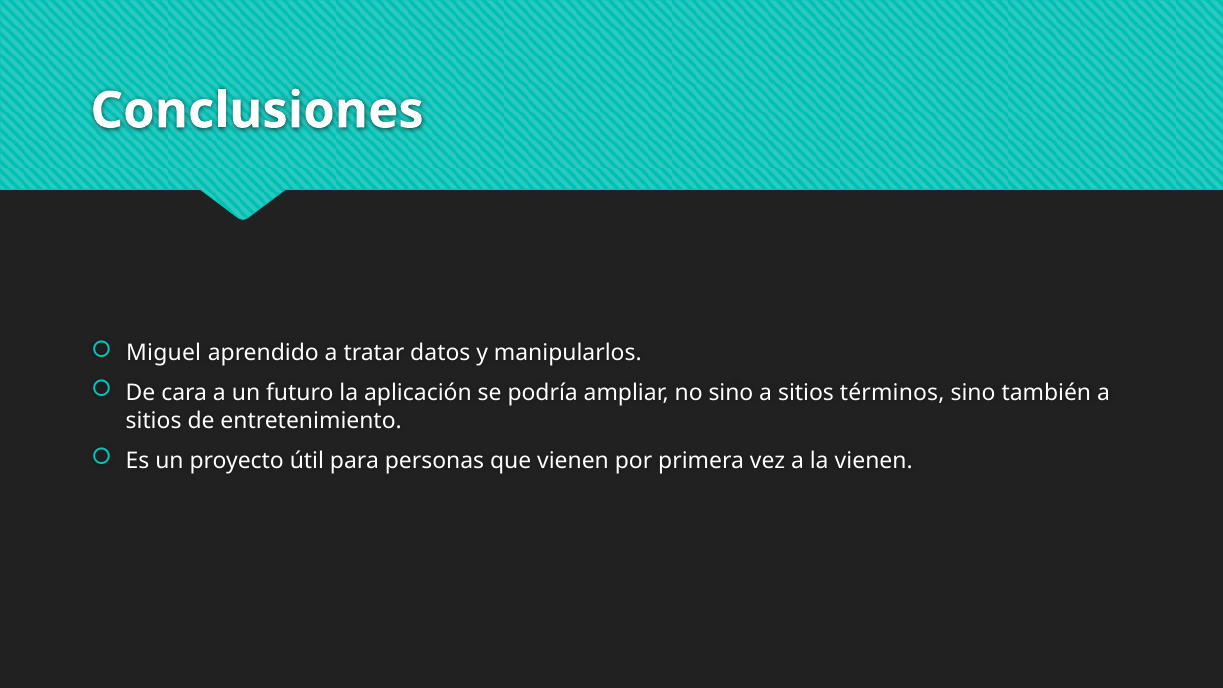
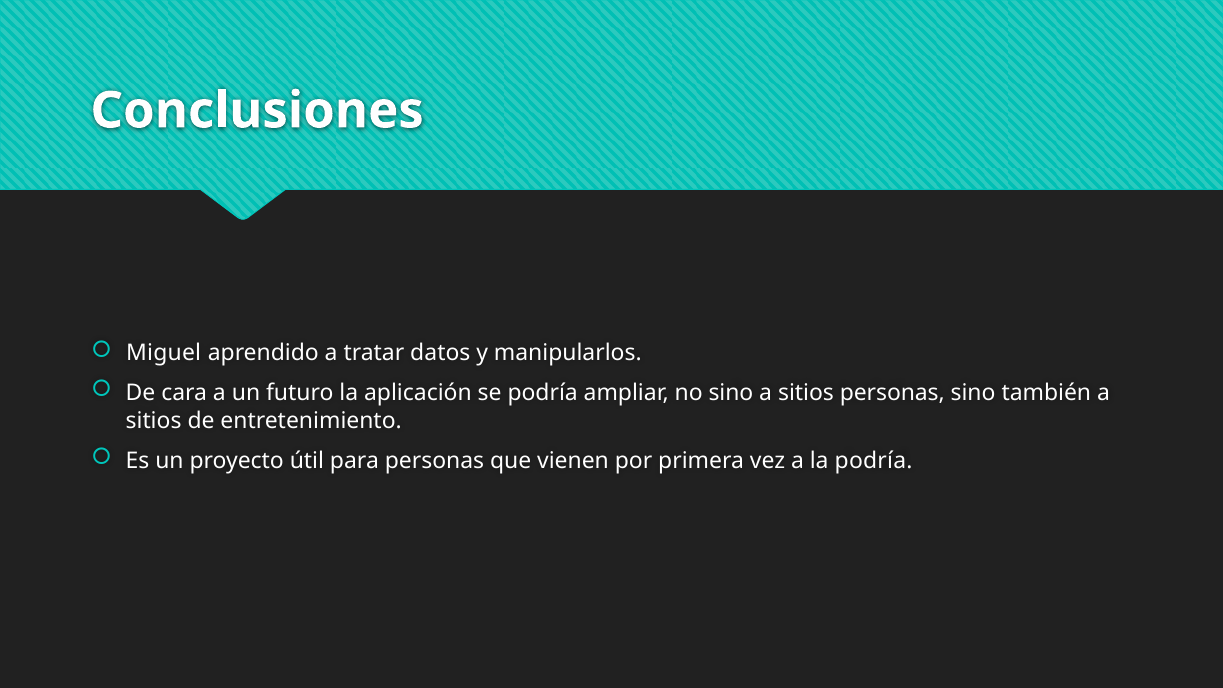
sitios términos: términos -> personas (892, 393)
la vienen: vienen -> podría (874, 460)
